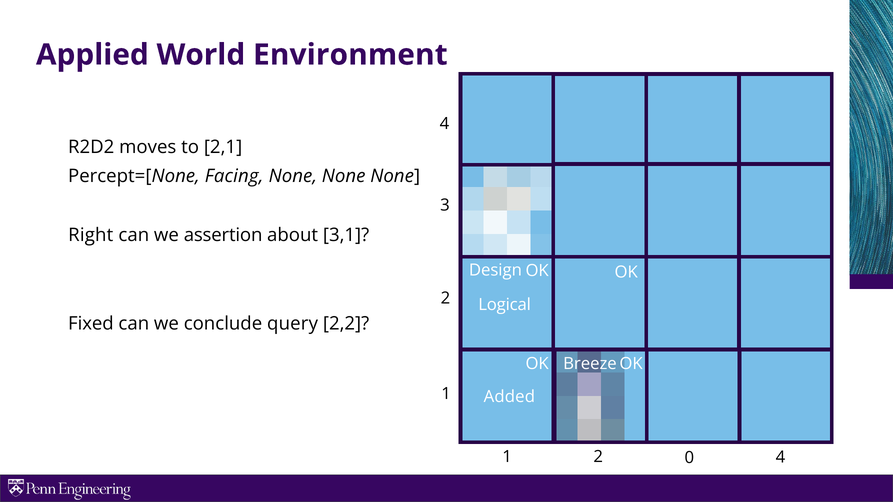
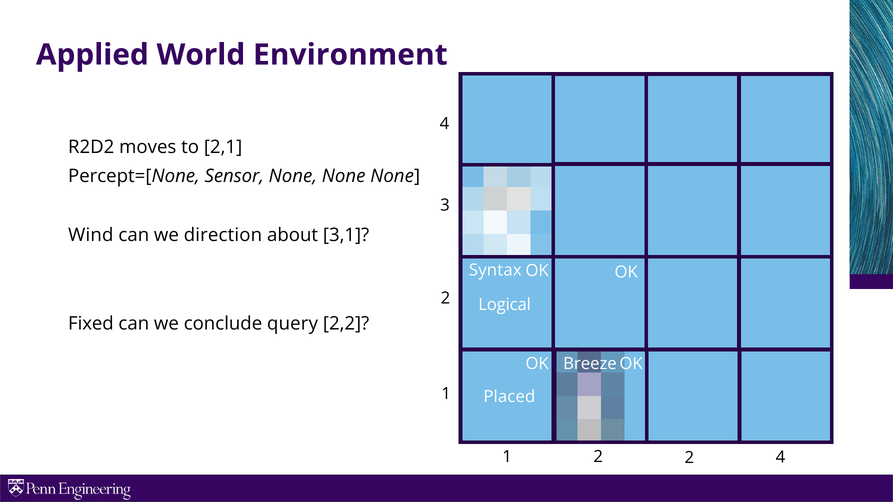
Facing: Facing -> Sensor (234, 176)
Right: Right -> Wind (91, 235)
assertion: assertion -> direction (223, 235)
Design: Design -> Syntax (495, 271)
Added: Added -> Placed (509, 397)
2 0: 0 -> 2 (689, 458)
